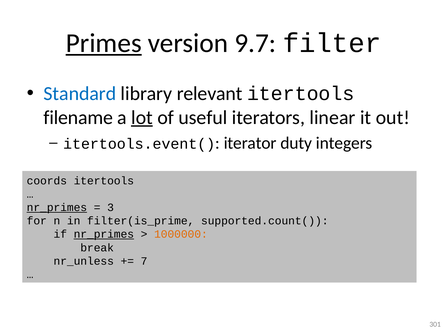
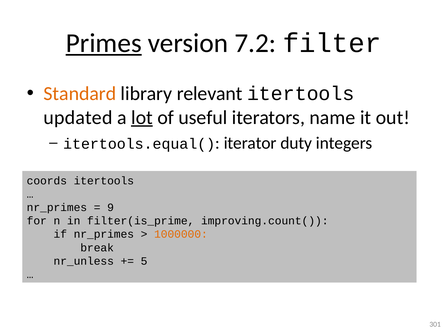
9.7: 9.7 -> 7.2 (255, 43)
Standard colour: blue -> orange (80, 94)
filename: filename -> updated (78, 118)
linear: linear -> name (332, 118)
itertools.event(: itertools.event( -> itertools.equal( (139, 144)
nr_primes underline: present -> none (57, 208)
3: 3 -> 9 (111, 208)
supported.count(: supported.count( -> improving.count( (265, 221)
nr_primes underline: present -> none (104, 234)
7: 7 -> 5 (144, 261)
